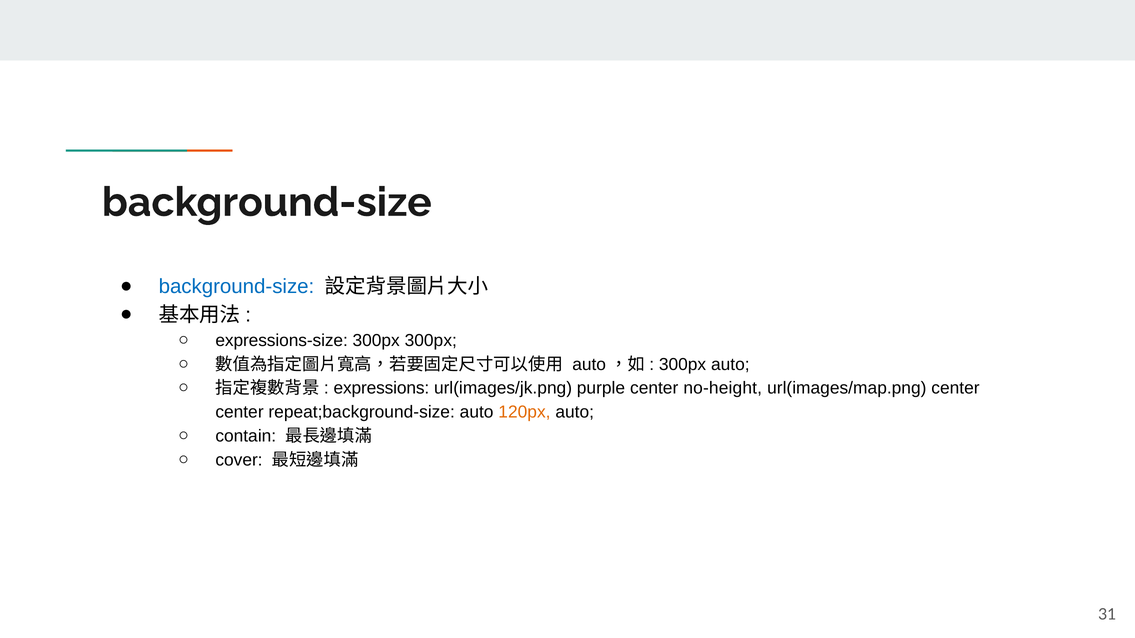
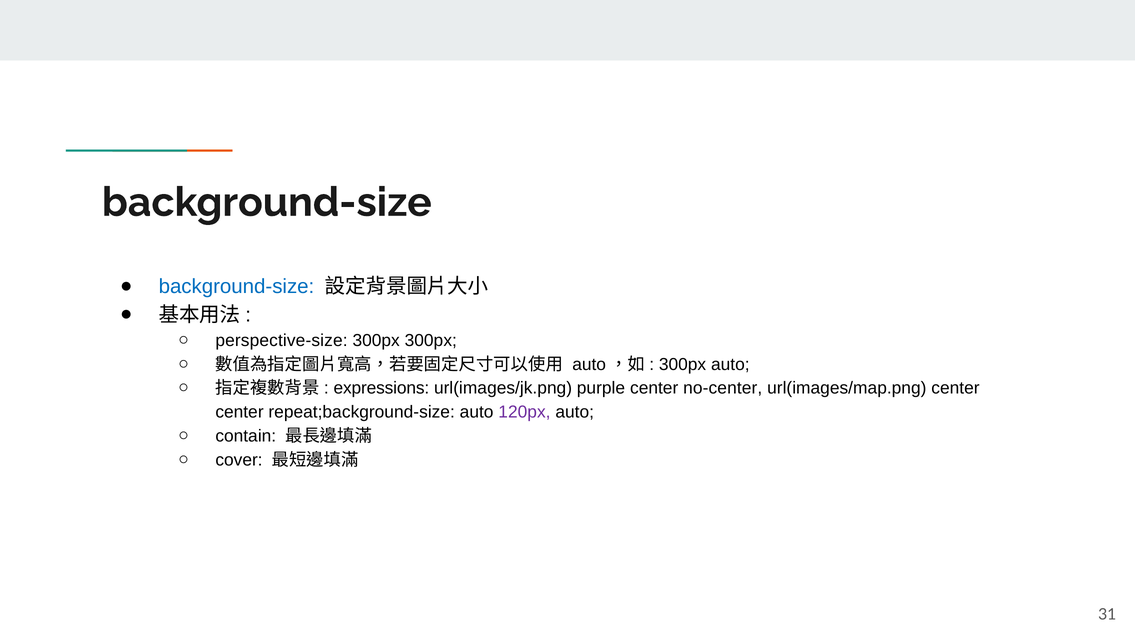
expressions-size: expressions-size -> perspective-size (281, 341)
no-height: no-height -> no-center (723, 388)
120px colour: orange -> purple (524, 412)
